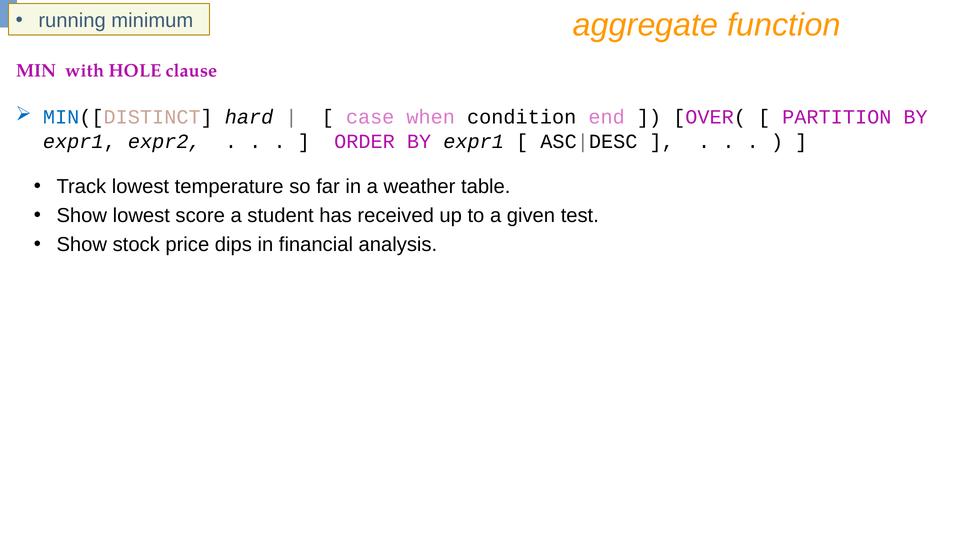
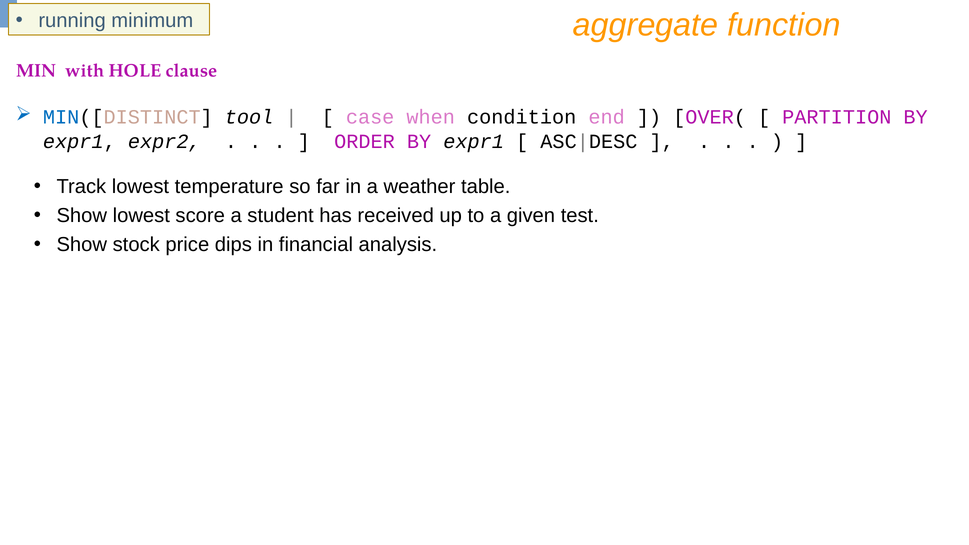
hard: hard -> tool (249, 117)
